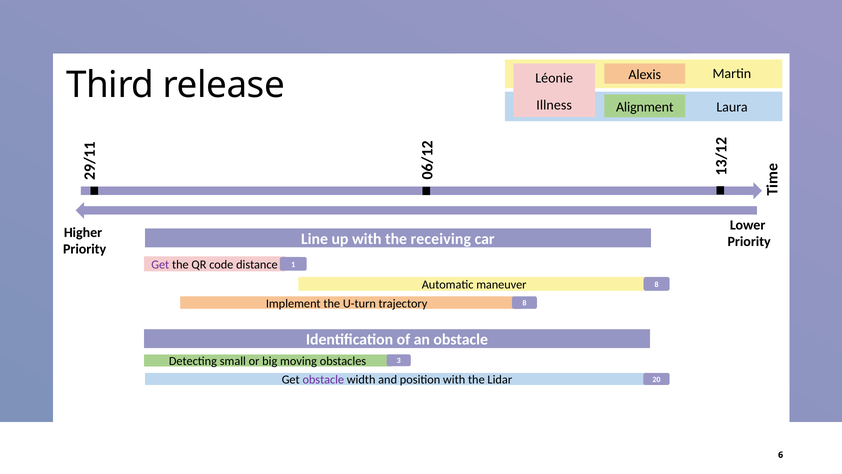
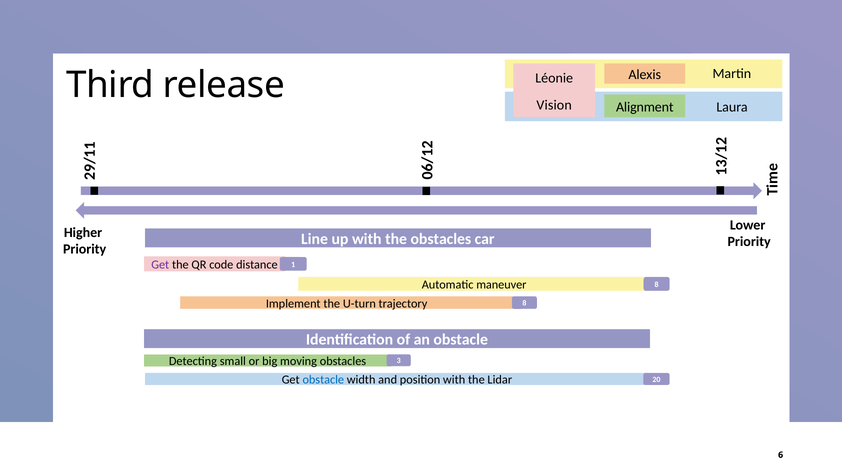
Illness: Illness -> Vision (554, 105)
the receiving: receiving -> obstacles (441, 239)
obstacle colour: purple -> blue (323, 380)
